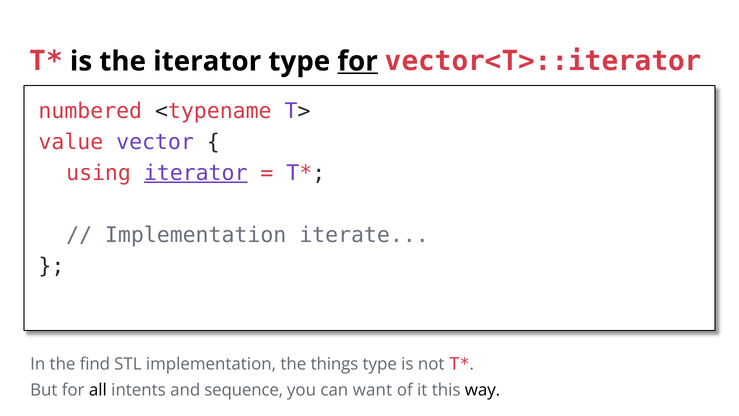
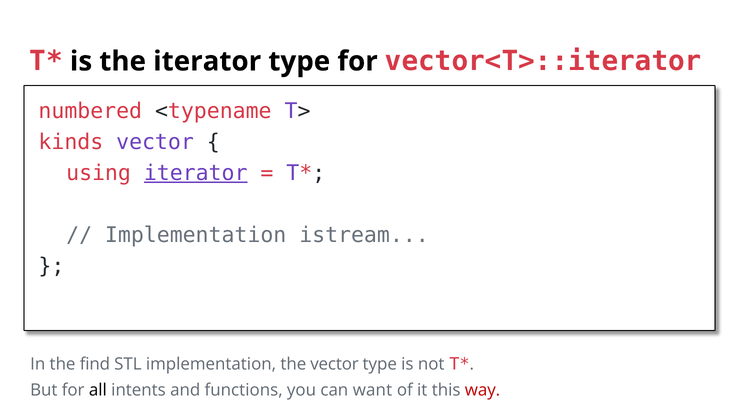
for underline: present -> none (358, 61)
value: value -> kinds (71, 142)
iterate: iterate -> istream (364, 235)
the things: things -> vector (335, 364)
sequence: sequence -> functions (244, 390)
way colour: black -> red (482, 390)
